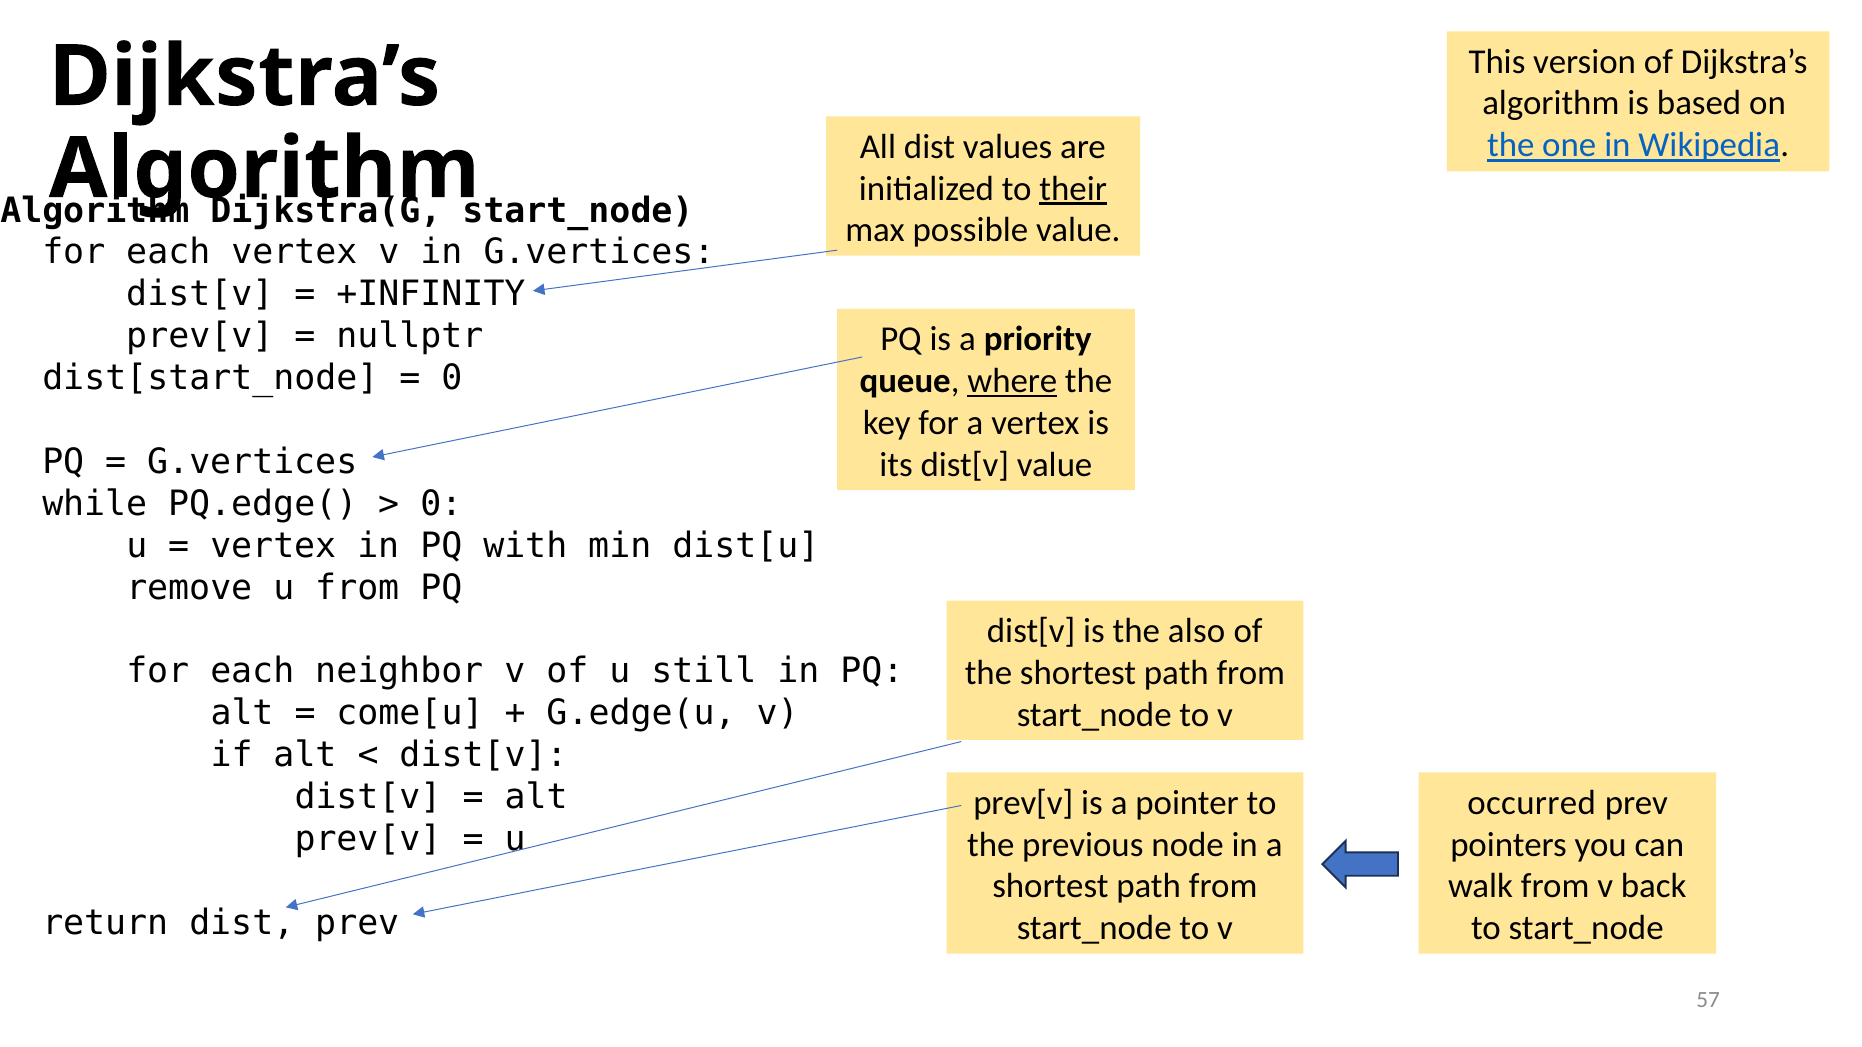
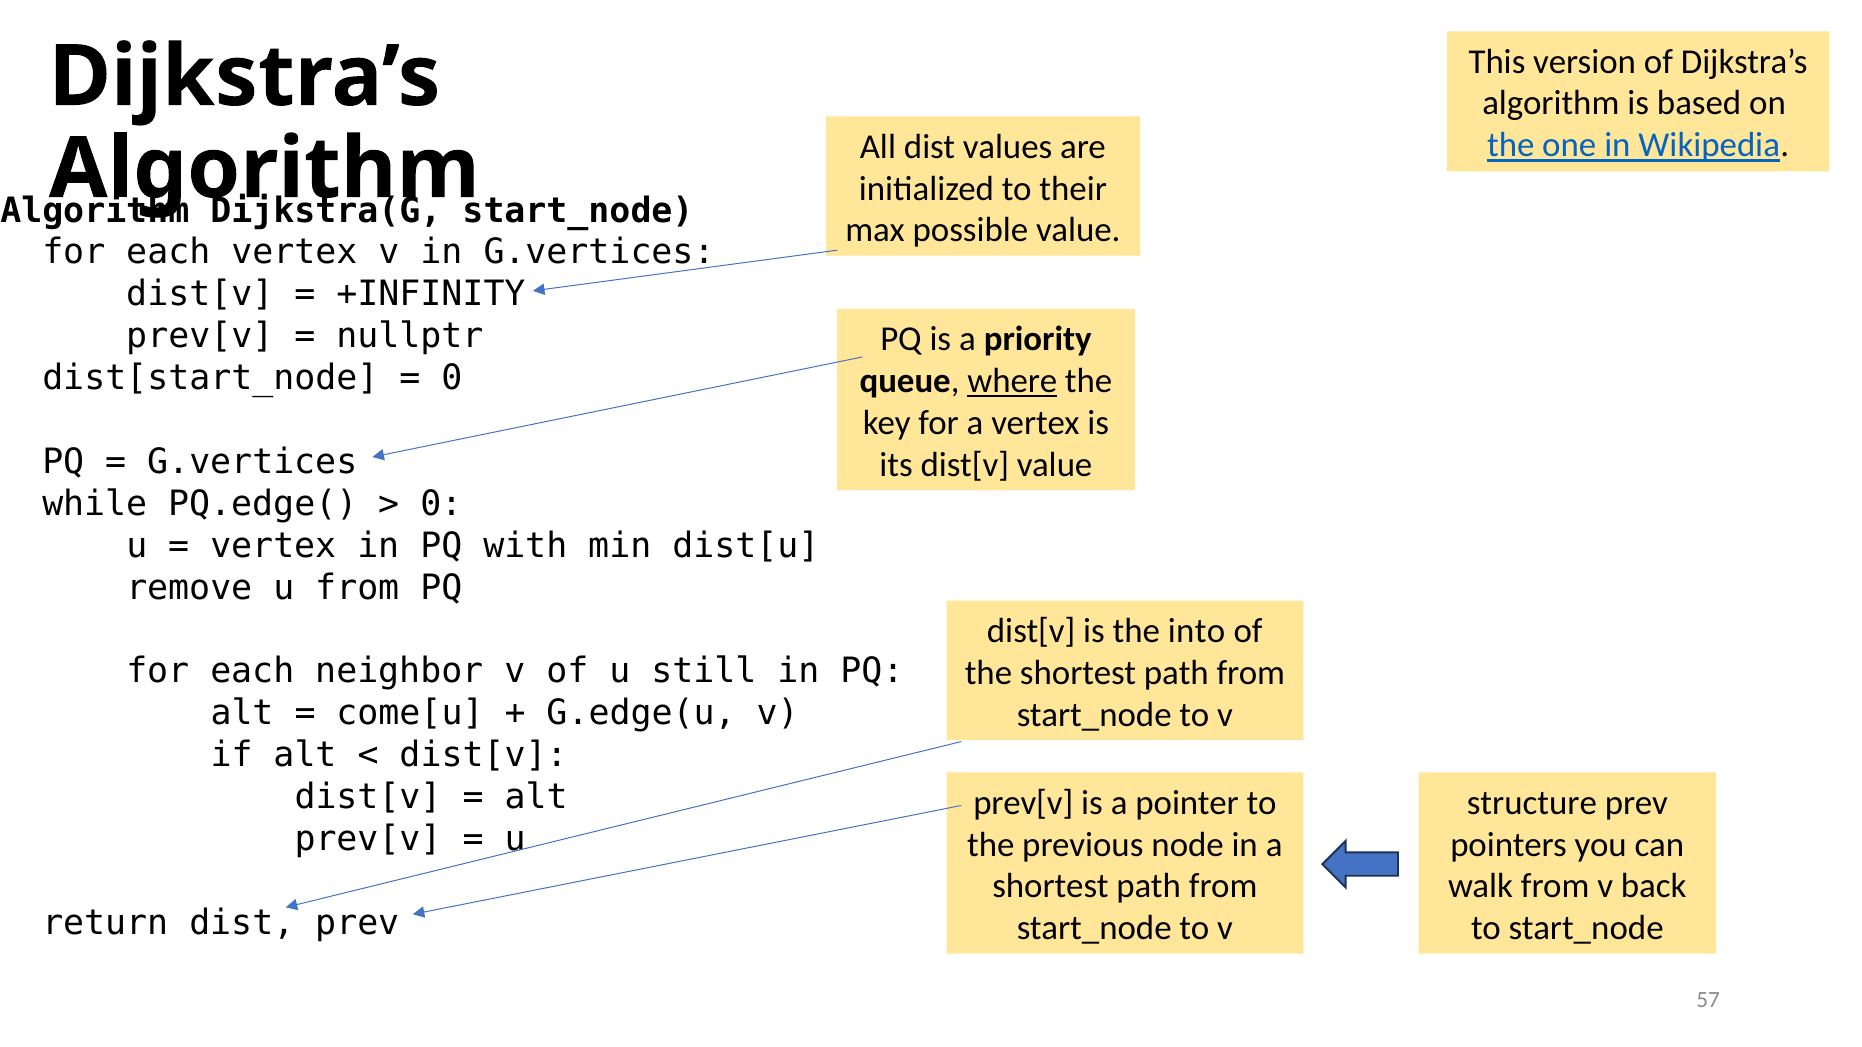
their underline: present -> none (1073, 189)
also: also -> into (1197, 631)
occurred: occurred -> structure (1532, 803)
